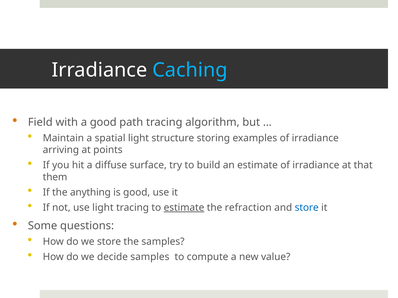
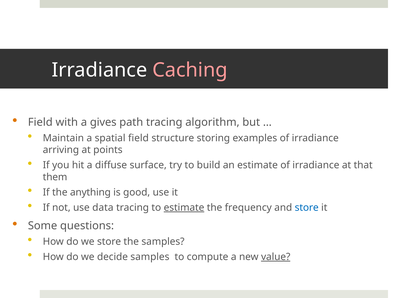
Caching colour: light blue -> pink (190, 70)
a good: good -> gives (103, 122)
spatial light: light -> field (138, 138)
use light: light -> data (103, 208)
refraction: refraction -> frequency (248, 208)
value underline: none -> present (276, 257)
